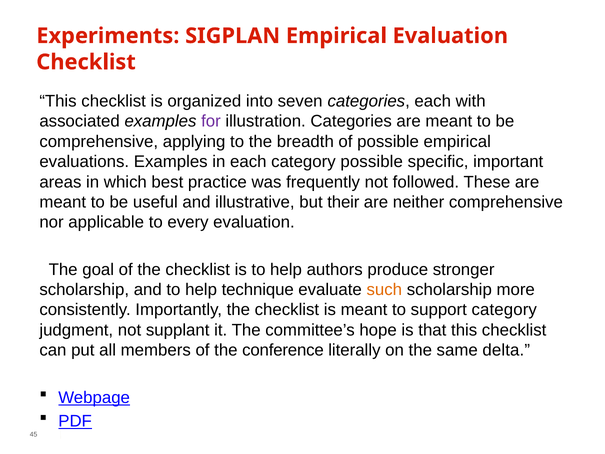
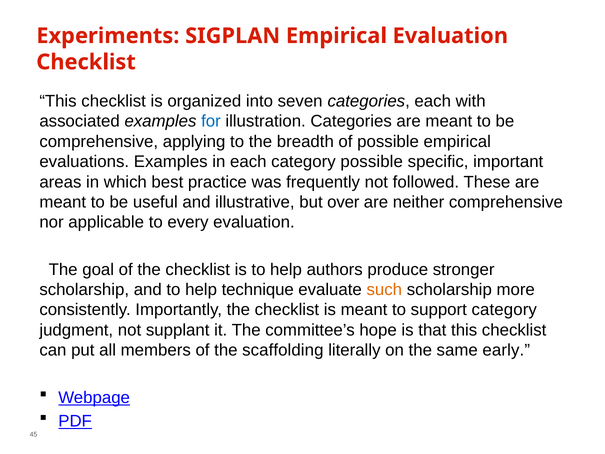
for colour: purple -> blue (211, 121)
their: their -> over (343, 202)
conference: conference -> scaffolding (283, 350)
delta: delta -> early (506, 350)
